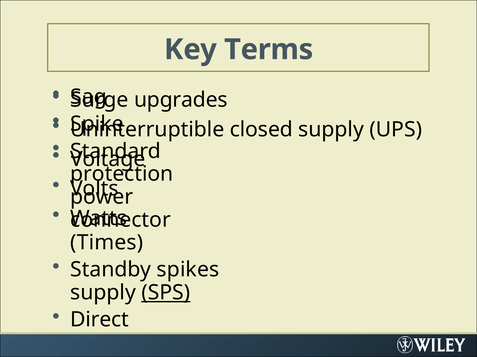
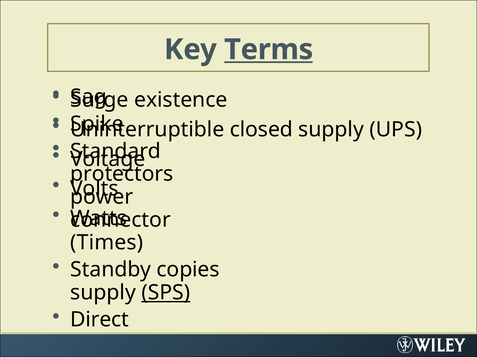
Terms underline: none -> present (269, 50)
upgrades: upgrades -> existence (181, 100)
protection: protection -> protectors (122, 174)
spikes: spikes -> copies (188, 270)
